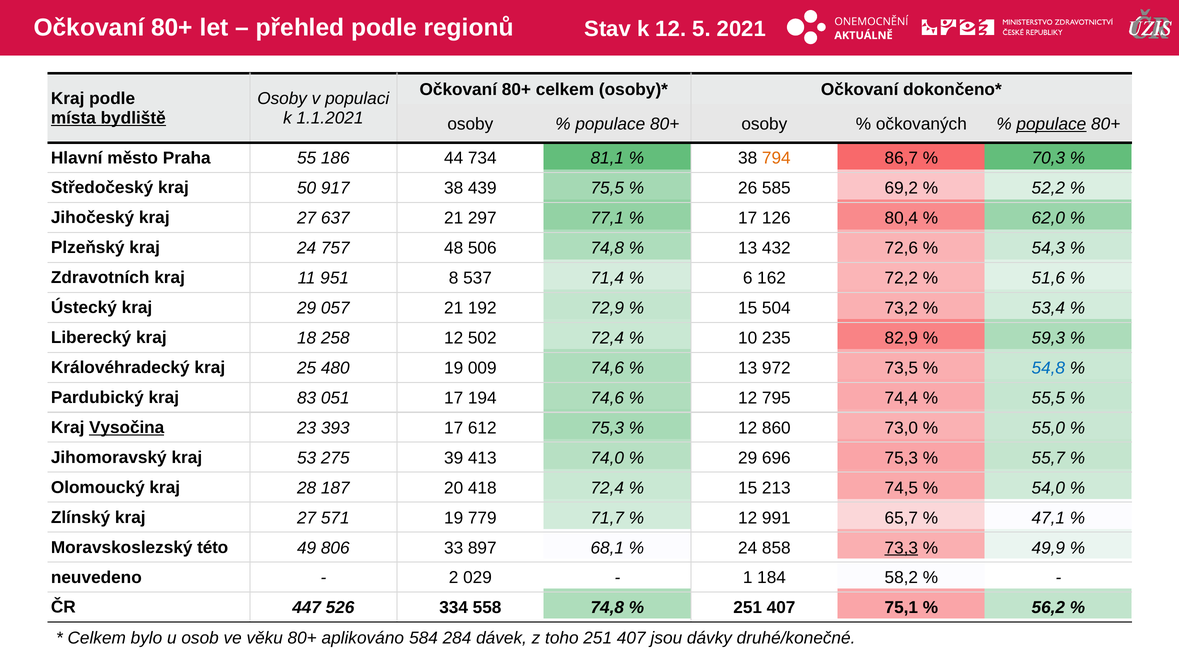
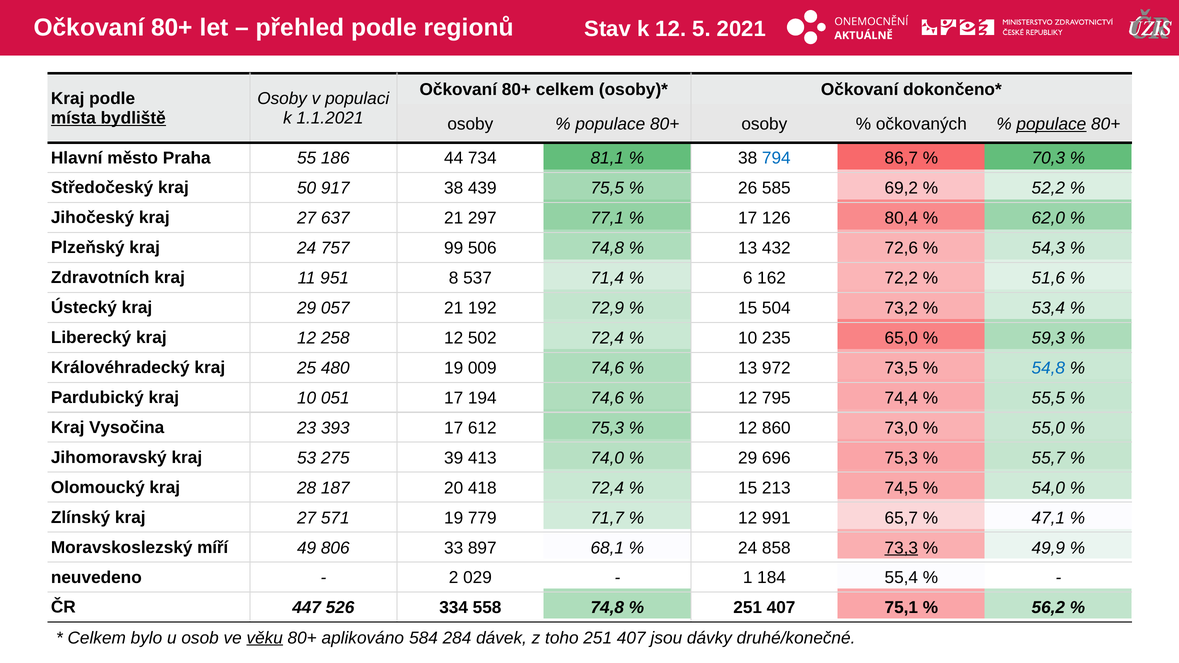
794 colour: orange -> blue (776, 158)
48: 48 -> 99 (454, 248)
kraj 18: 18 -> 12 (307, 338)
82,9: 82,9 -> 65,0 (901, 338)
kraj 83: 83 -> 10 (307, 398)
Vysočina underline: present -> none (127, 428)
této: této -> míří (213, 548)
58,2: 58,2 -> 55,4 (901, 578)
věku underline: none -> present (265, 638)
